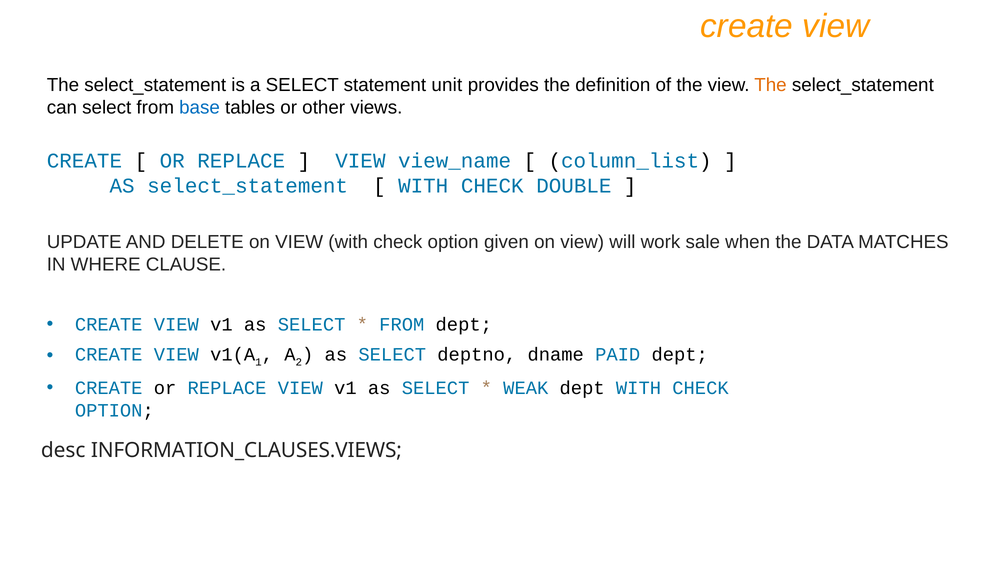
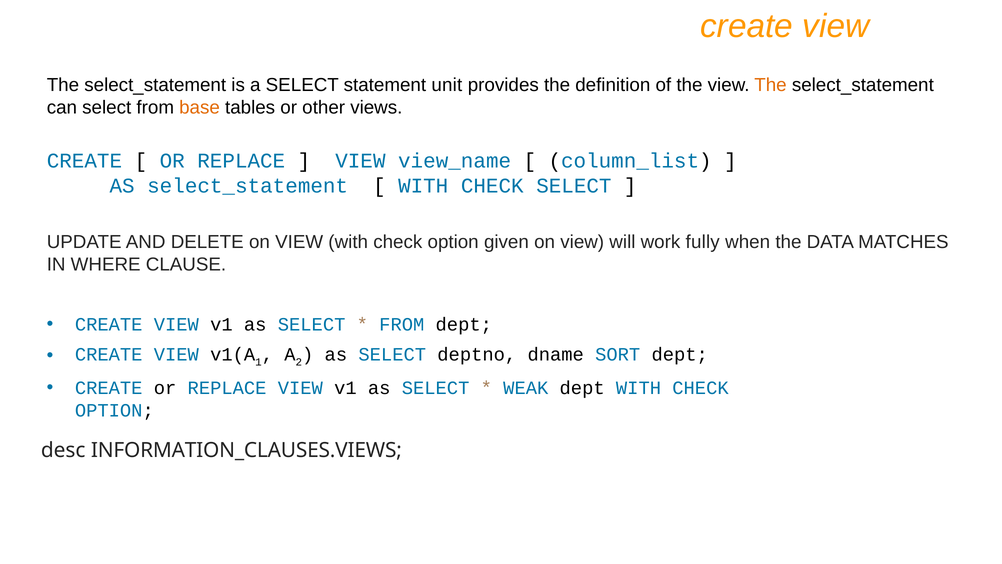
base colour: blue -> orange (200, 108)
CHECK DOUBLE: DOUBLE -> SELECT (574, 186)
sale: sale -> fully (703, 242)
PAID: PAID -> SORT (618, 354)
